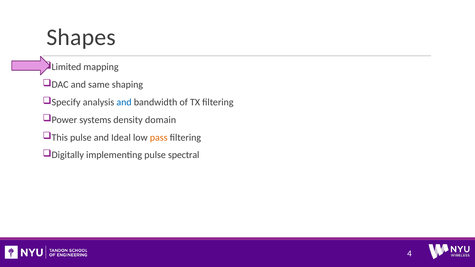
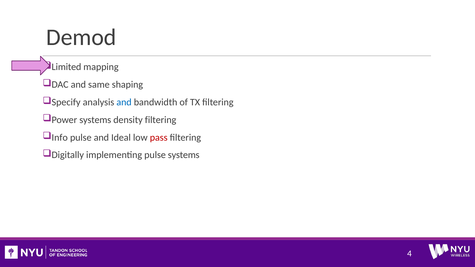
Shapes: Shapes -> Demod (81, 37)
density domain: domain -> filtering (161, 120)
This: This -> Info (60, 138)
pass colour: orange -> red (159, 138)
pulse spectral: spectral -> systems (184, 155)
